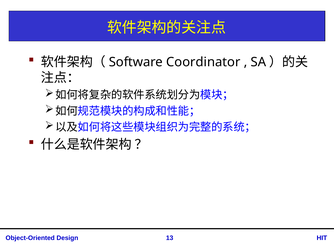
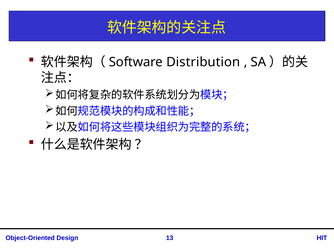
Coordinator: Coordinator -> Distribution (203, 62)
